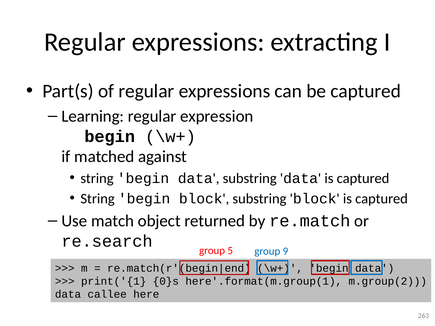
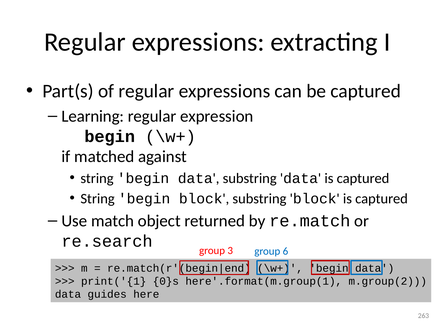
5: 5 -> 3 (230, 251)
9: 9 -> 6 (285, 251)
callee: callee -> guides (107, 295)
